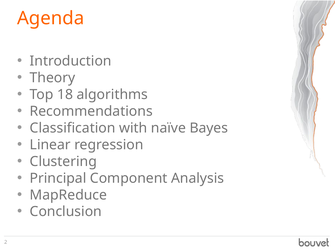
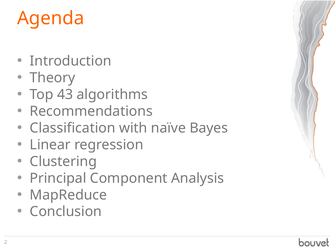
18: 18 -> 43 (65, 95)
